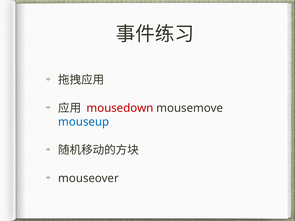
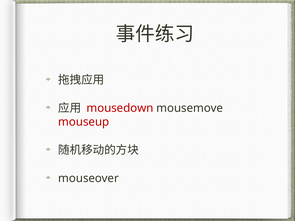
mouseup colour: blue -> red (84, 122)
